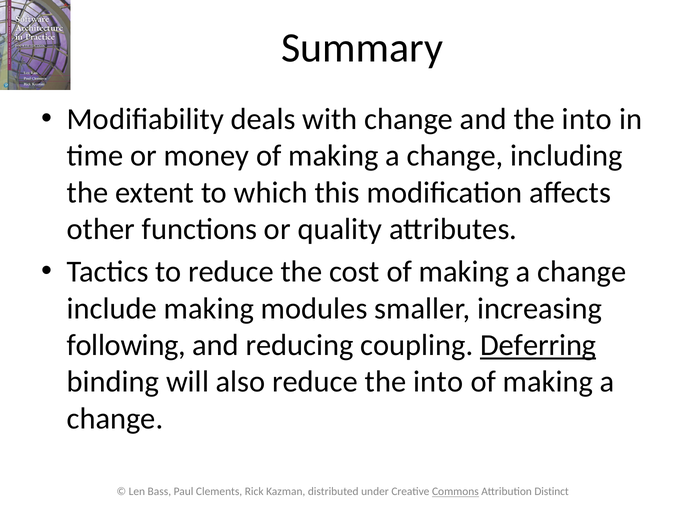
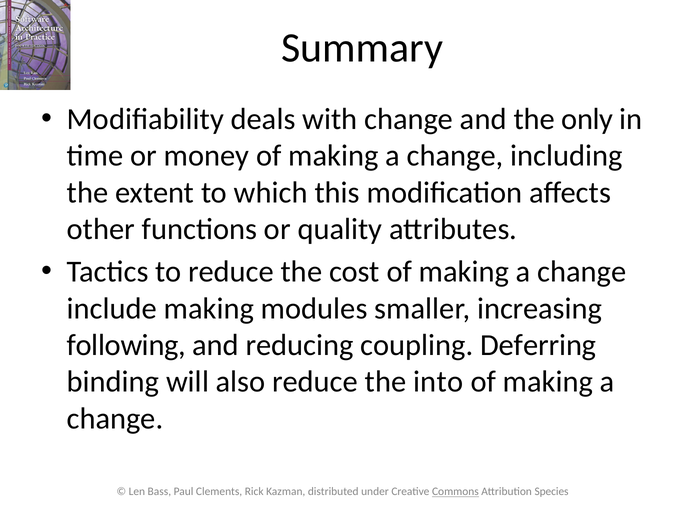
and the into: into -> only (587, 119)
Deferring underline: present -> none (538, 345)
Distinct: Distinct -> Species (552, 491)
